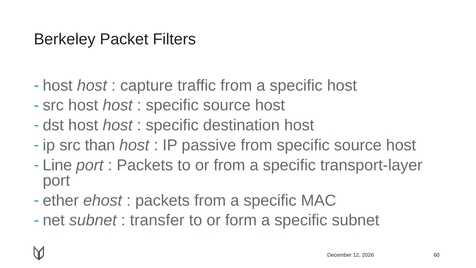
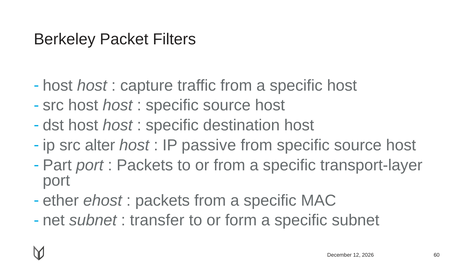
than: than -> alter (100, 145)
Line: Line -> Part (57, 165)
